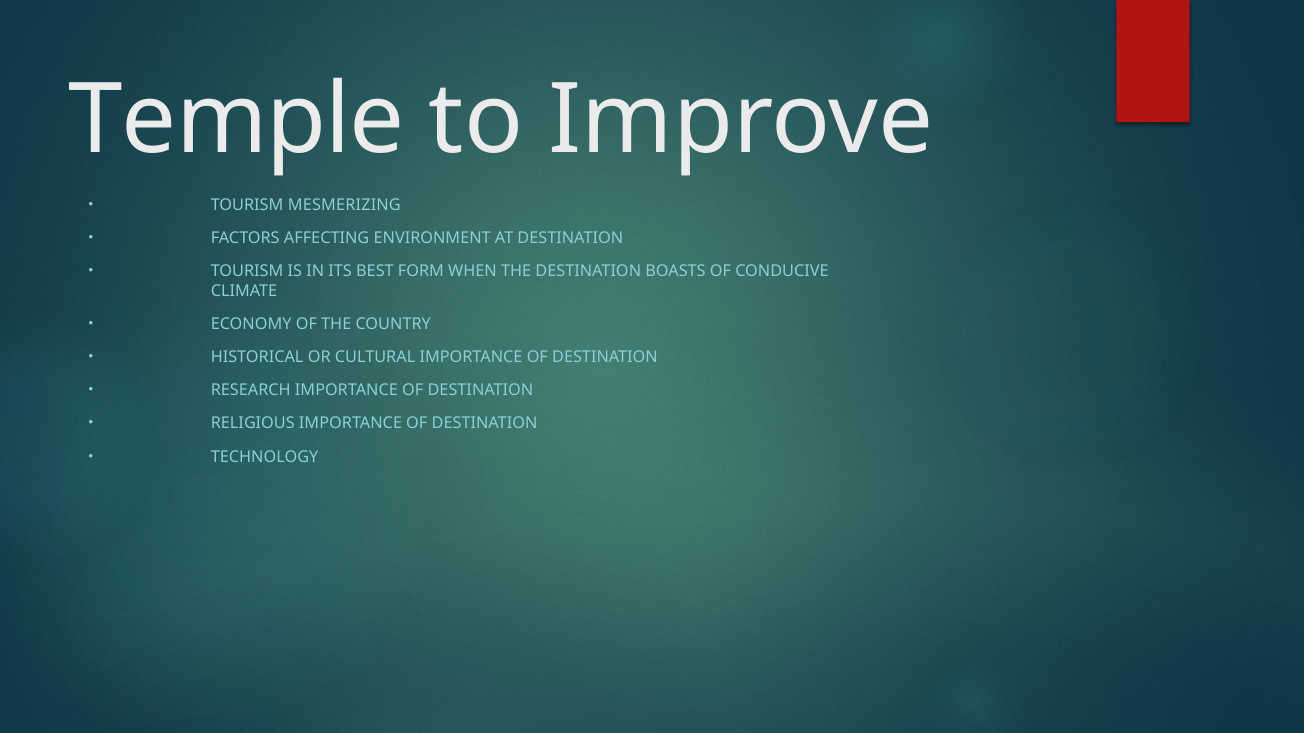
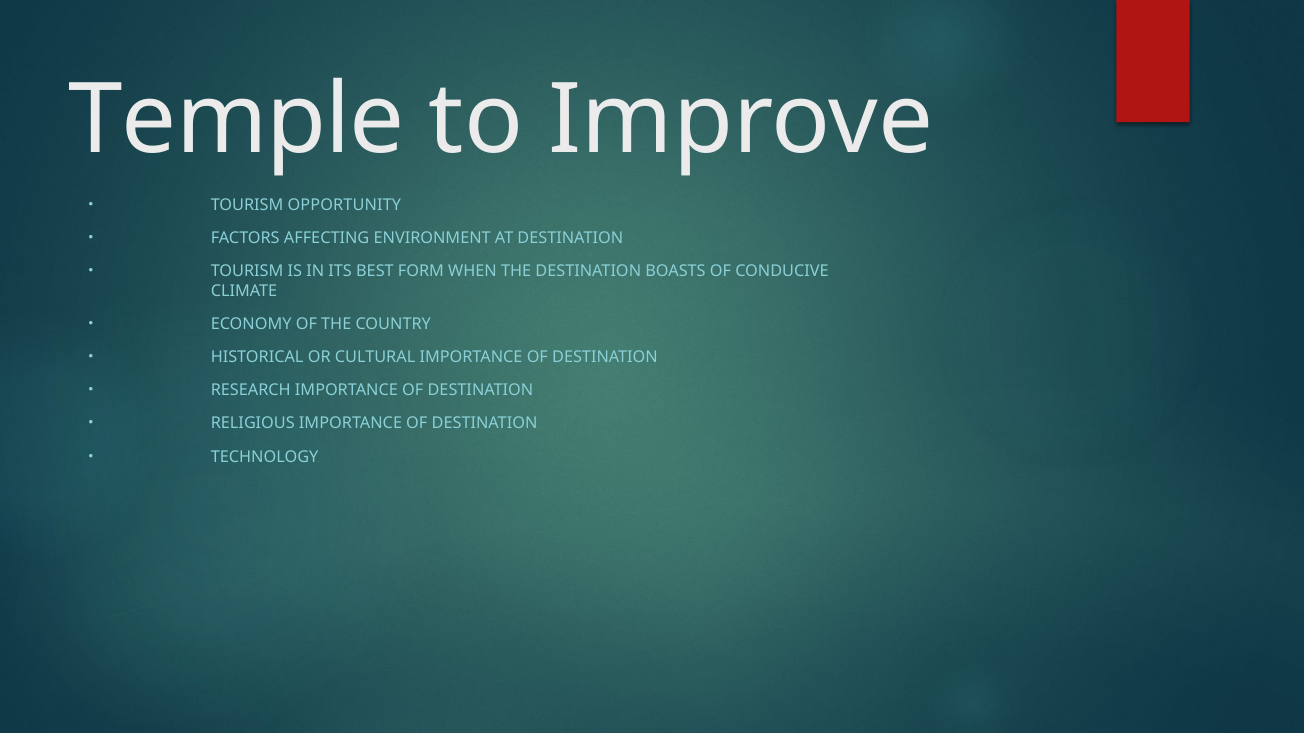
MESMERIZING: MESMERIZING -> OPPORTUNITY (344, 205)
